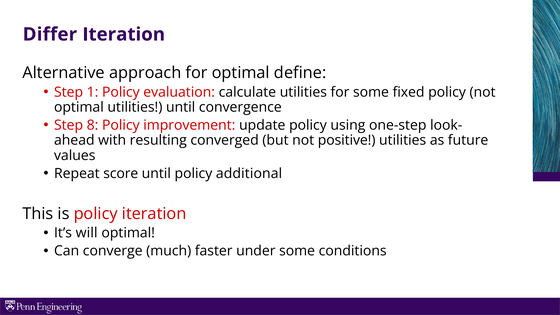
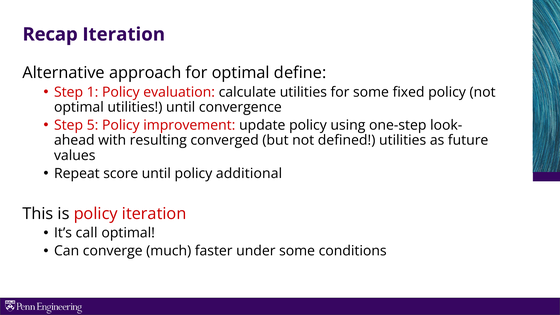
Differ: Differ -> Recap (50, 34)
8: 8 -> 5 (93, 125)
positive: positive -> defined (347, 140)
will: will -> call (87, 233)
